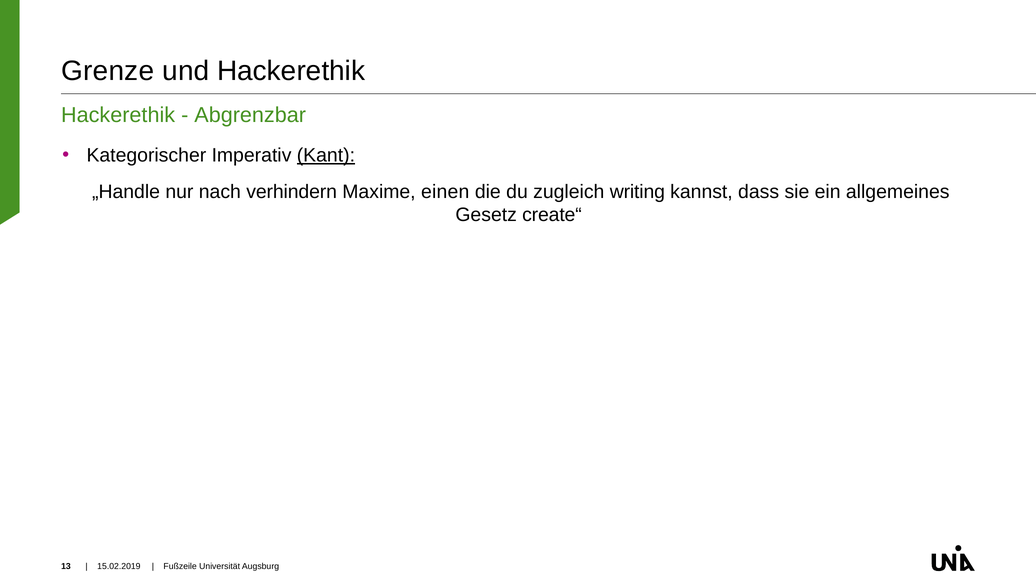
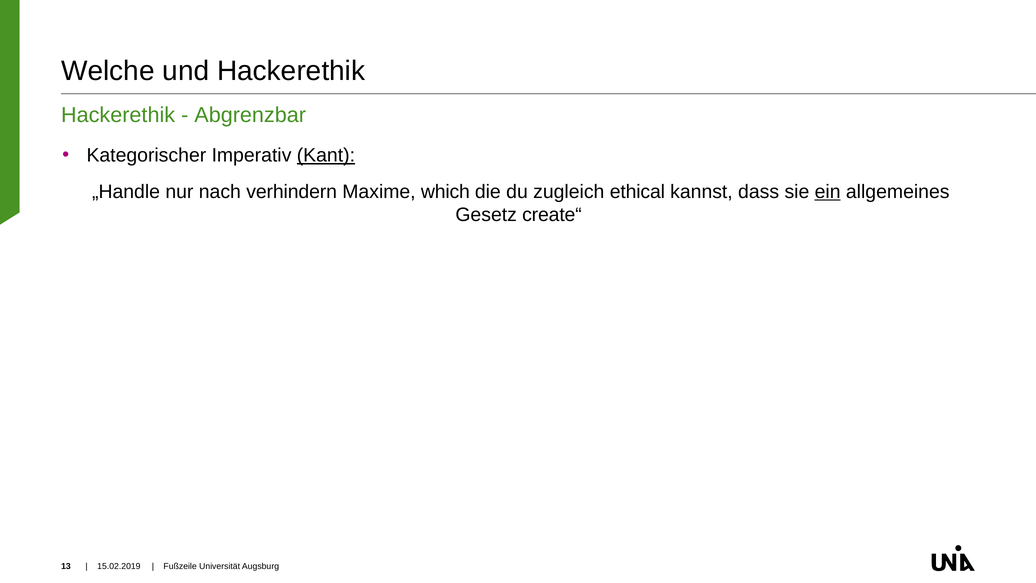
Grenze: Grenze -> Welche (108, 71)
einen: einen -> which (445, 192)
writing: writing -> ethical (637, 192)
ein underline: none -> present (828, 192)
